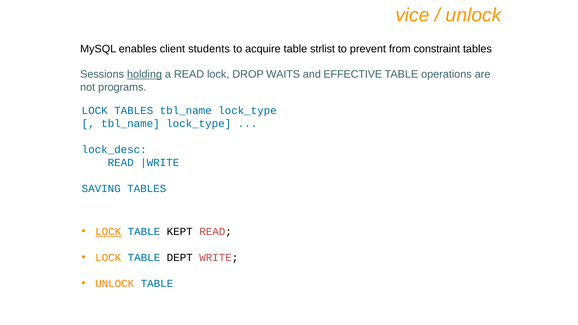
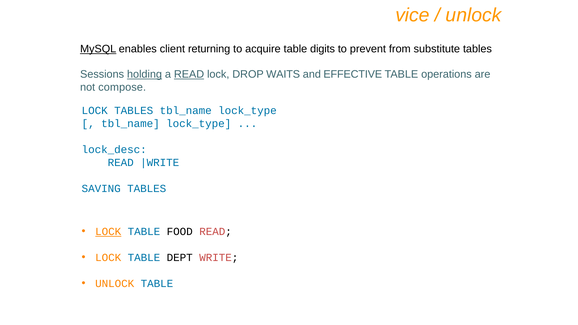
MySQL underline: none -> present (98, 49)
students: students -> returning (209, 49)
strlist: strlist -> digits (323, 49)
constraint: constraint -> substitute (437, 49)
READ underline: none -> present (189, 74)
programs: programs -> compose (122, 87)
KEPT: KEPT -> FOOD (180, 232)
